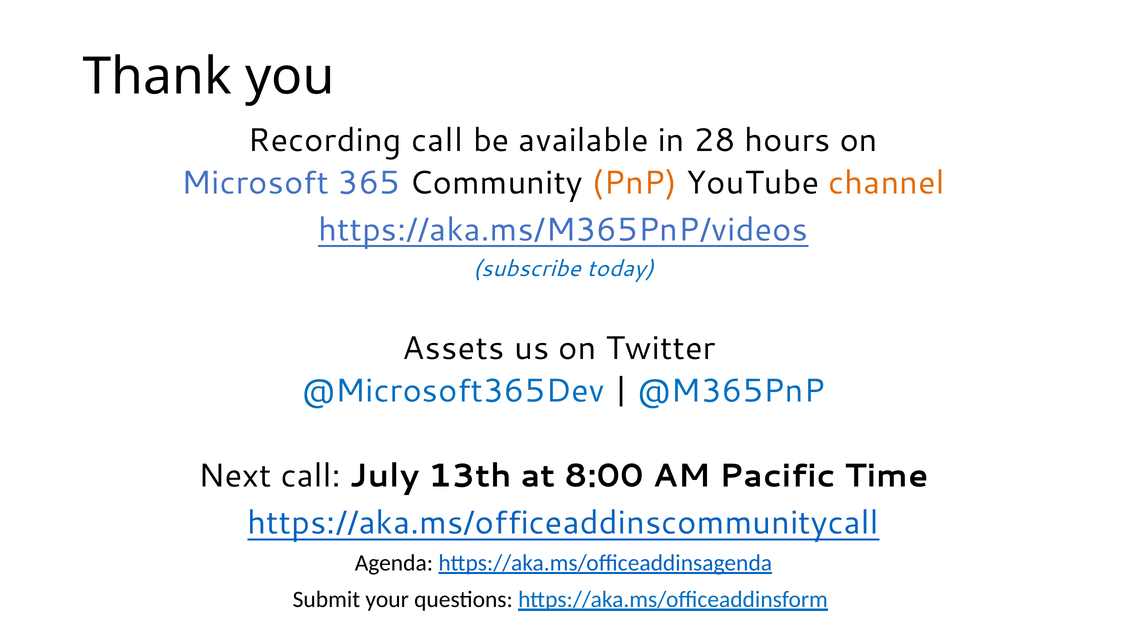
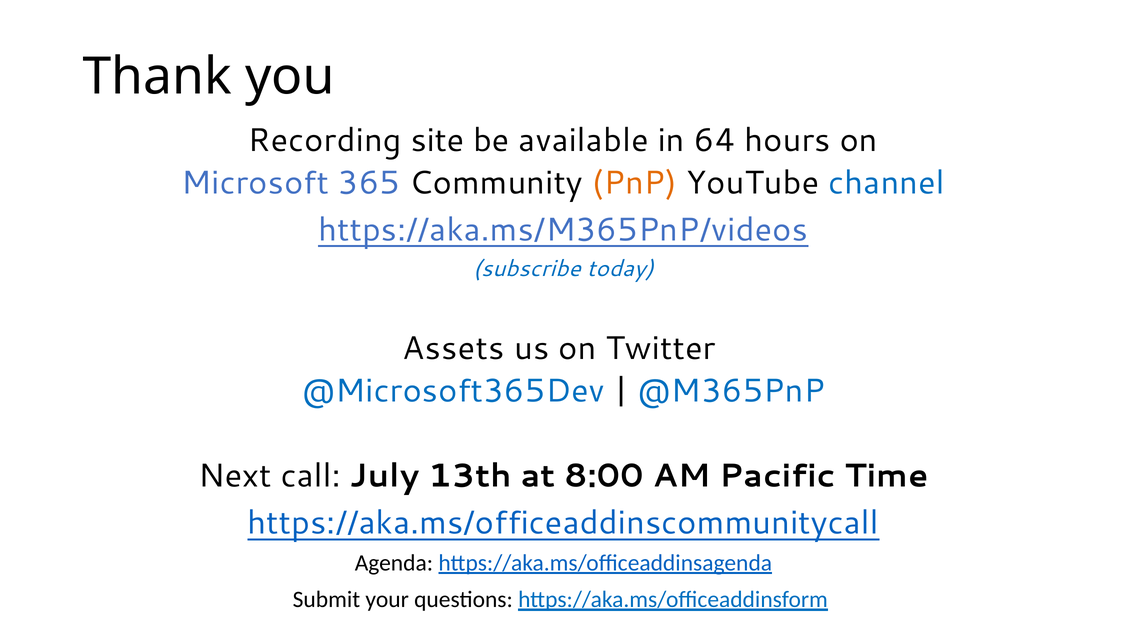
Recording call: call -> site (437, 140)
28: 28 -> 64 (715, 140)
channel colour: orange -> blue (887, 183)
